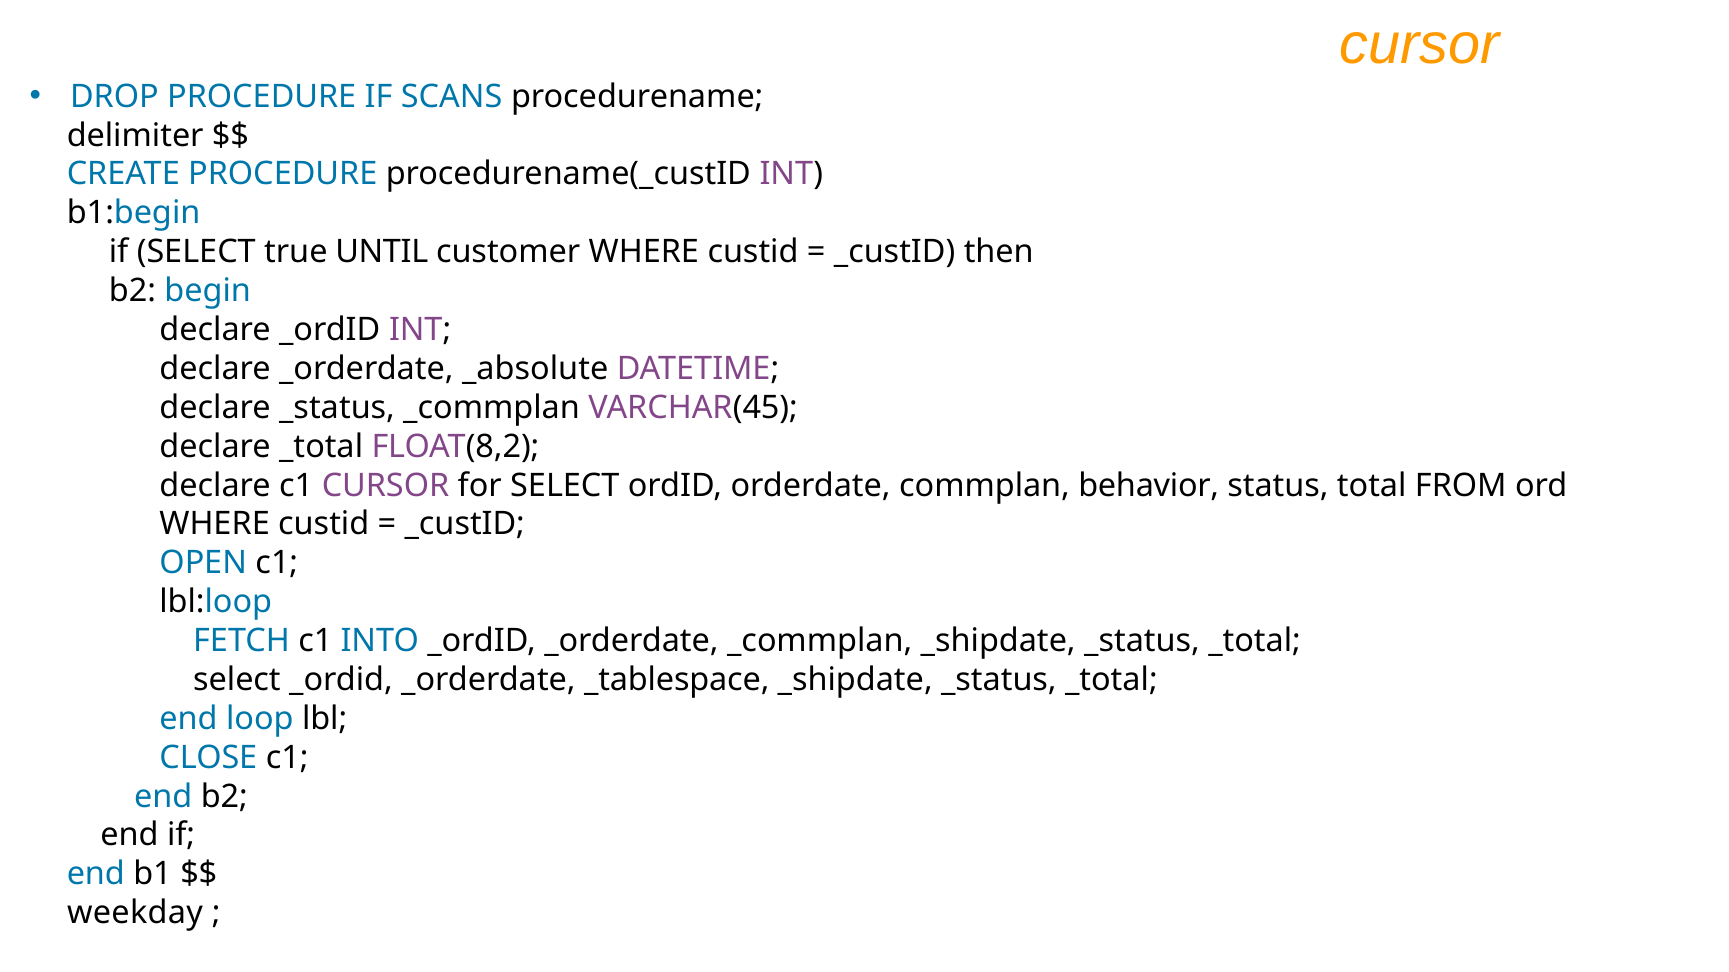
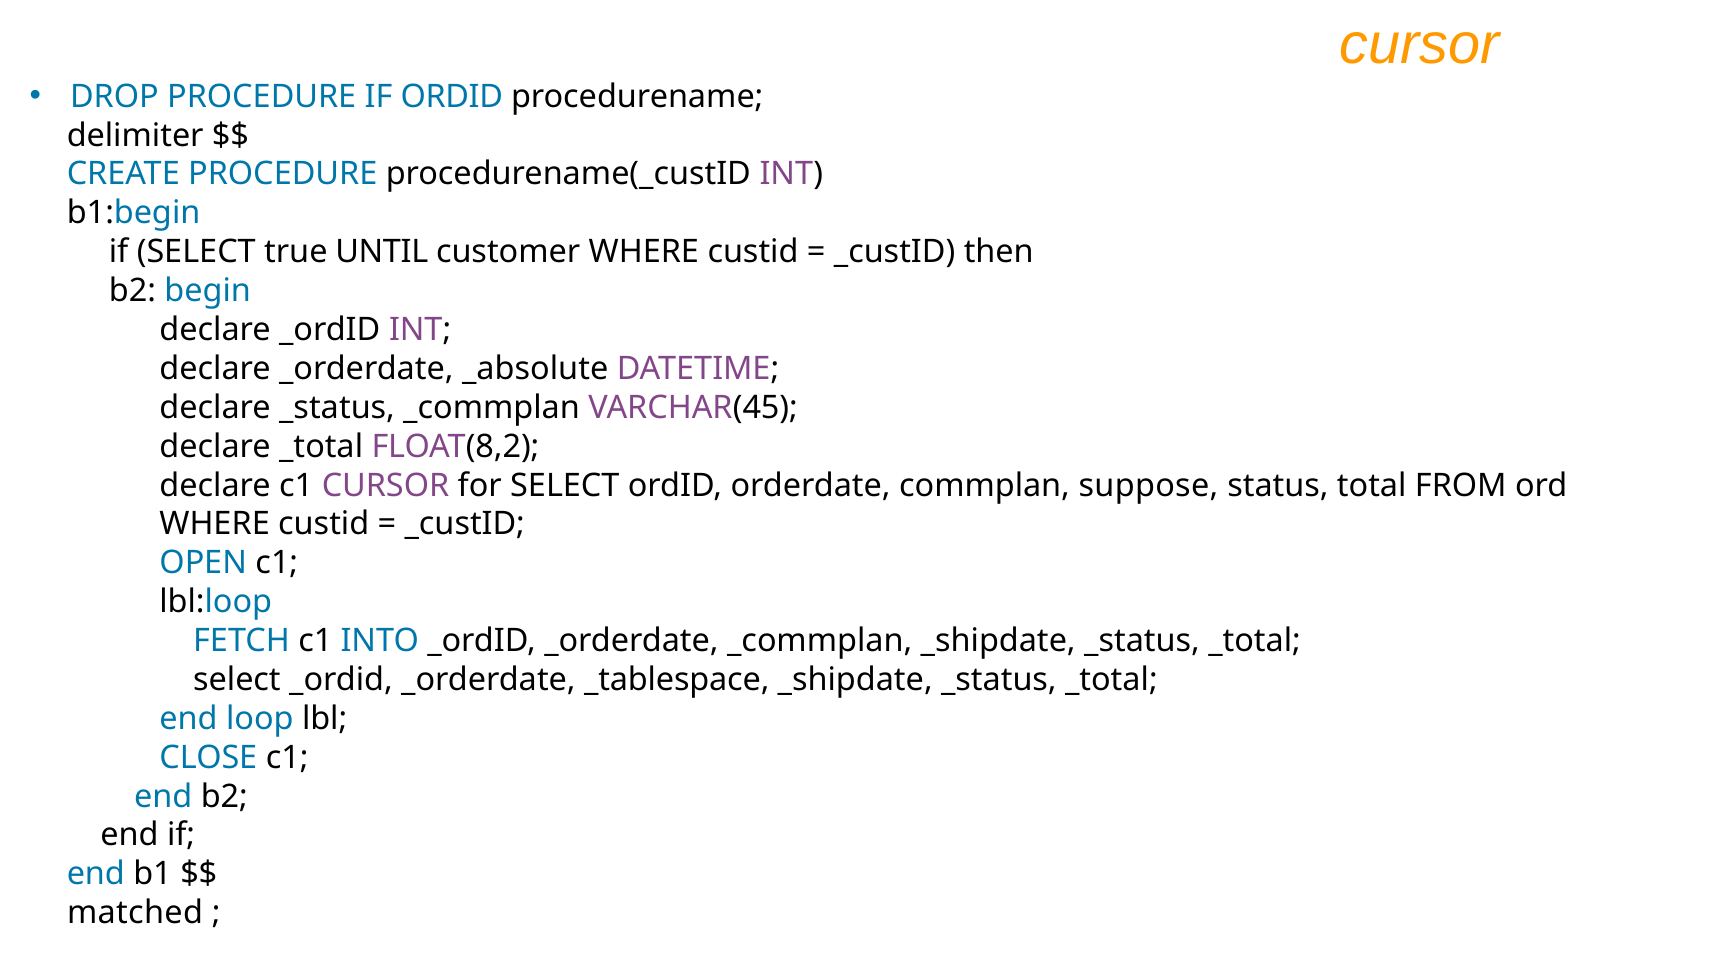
IF SCANS: SCANS -> ORDID (452, 97)
behavior: behavior -> suppose (1148, 486)
weekday: weekday -> matched (135, 914)
